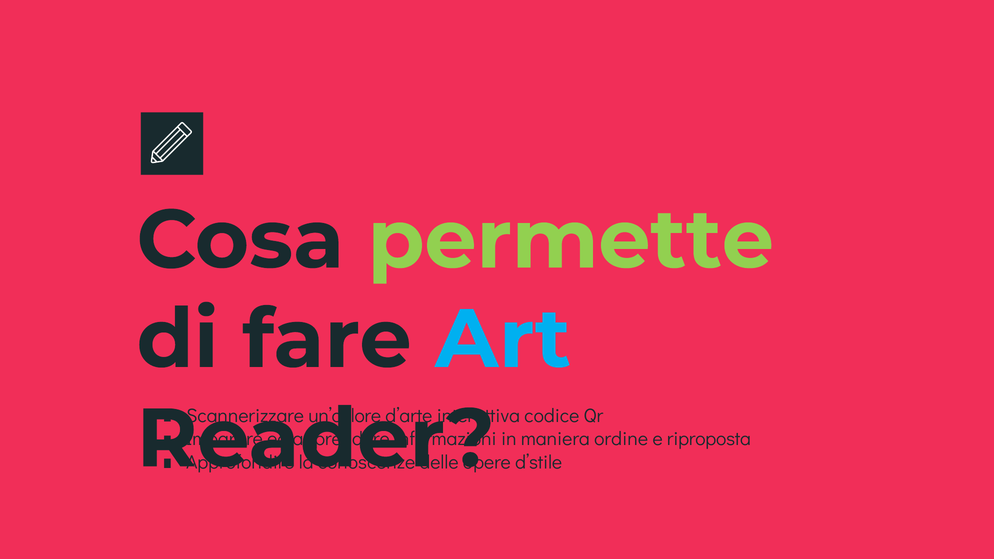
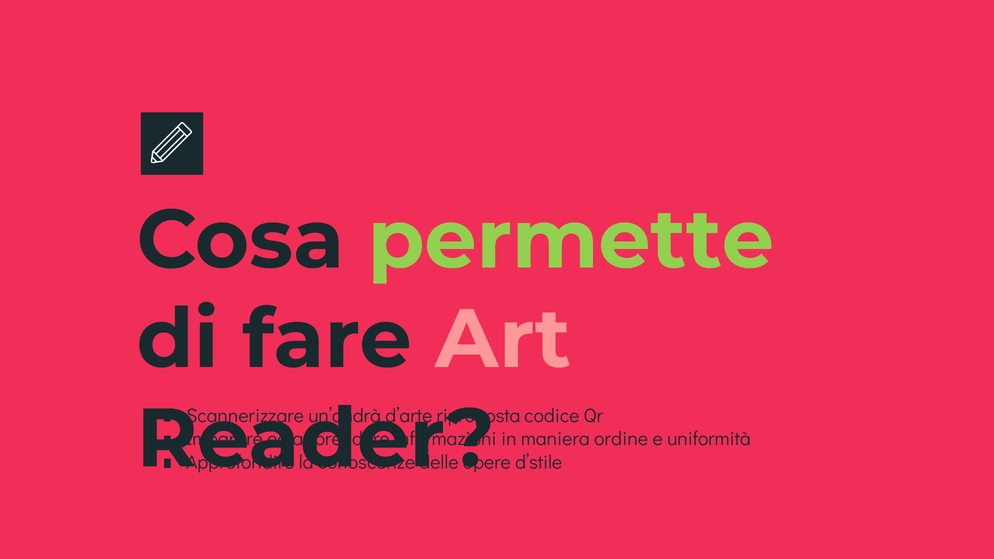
Art colour: light blue -> pink (503, 340)
un’colore: un’colore -> un’andrà (345, 416)
interattiva: interattiva -> riproposta (478, 416)
riproposta: riproposta -> uniformità (709, 439)
